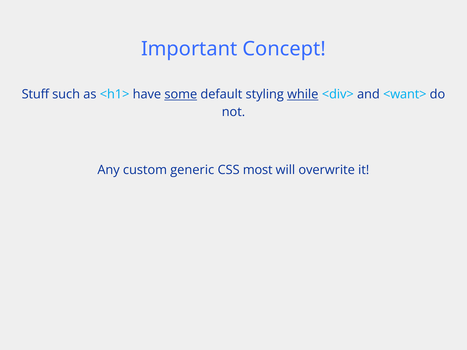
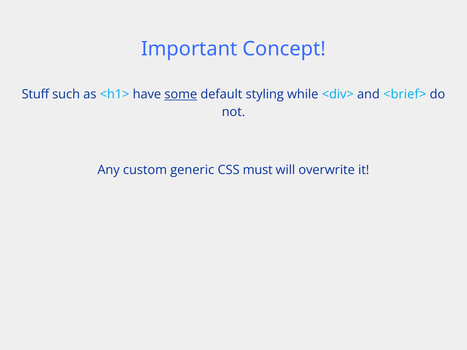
while underline: present -> none (303, 95)
<want>: <want> -> <brief> (405, 95)
most: most -> must (258, 170)
